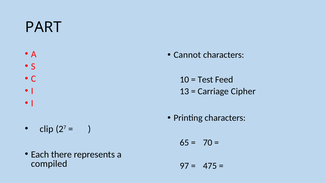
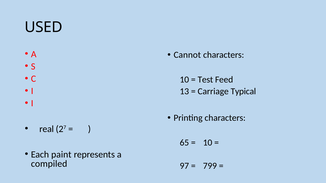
PART: PART -> USED (44, 27)
Cipher: Cipher -> Typical (243, 91)
clip: clip -> real (47, 129)
70: 70 -> 10 (208, 143)
there: there -> paint (61, 155)
475: 475 -> 799 (210, 166)
